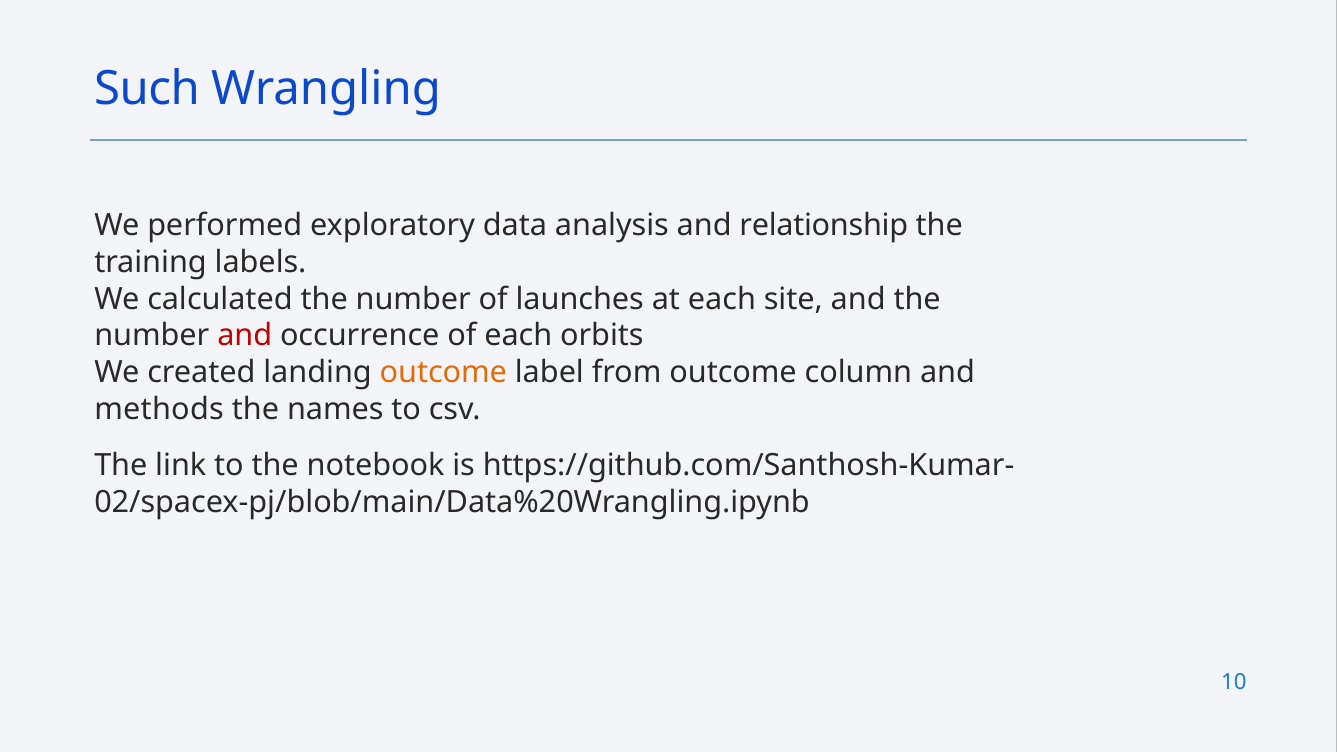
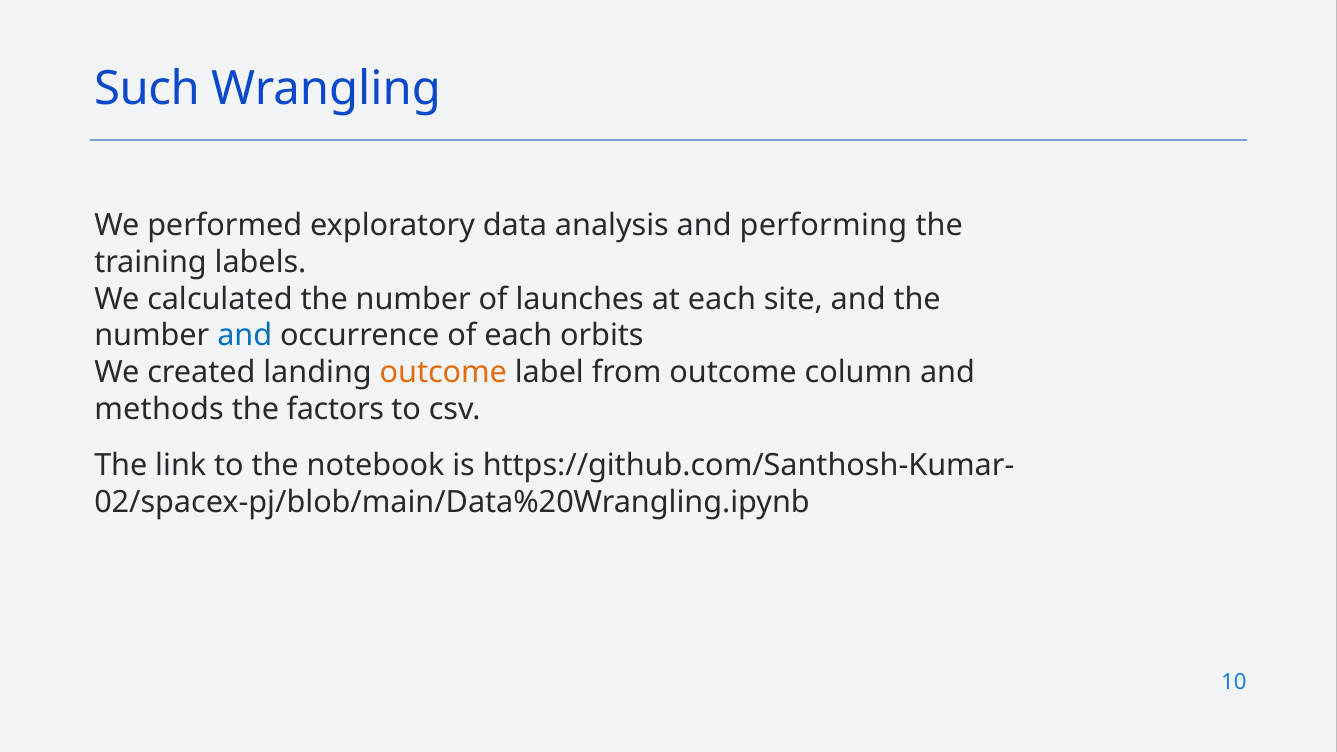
relationship: relationship -> performing (824, 226)
and colour: red -> blue (245, 336)
names: names -> factors (335, 409)
